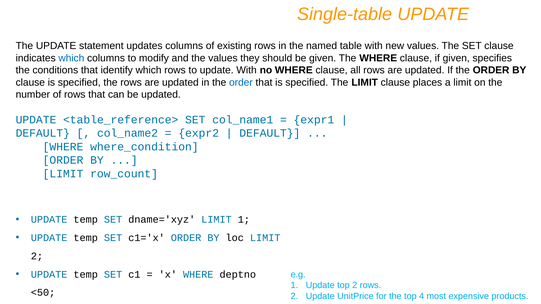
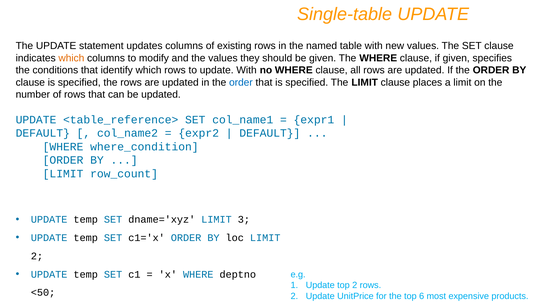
which colour: blue -> orange (71, 58)
LIMIT 1: 1 -> 3 (244, 220)
4: 4 -> 6 (422, 296)
